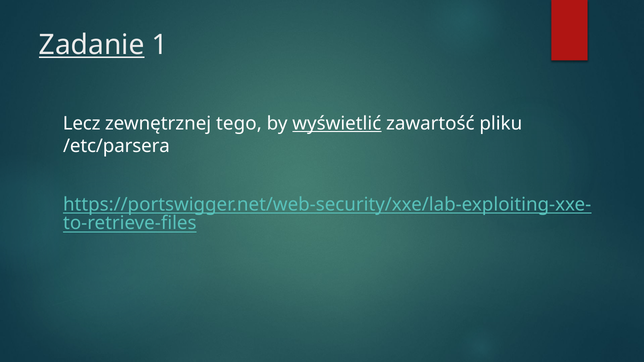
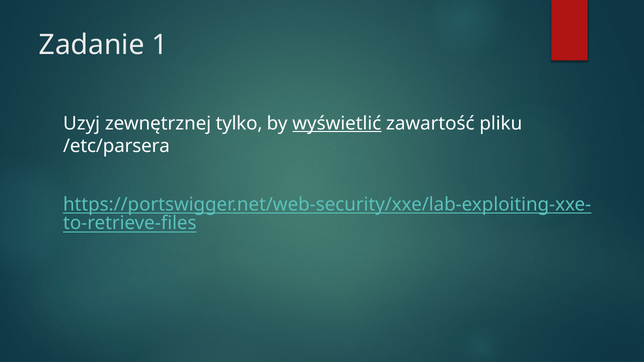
Zadanie underline: present -> none (92, 45)
Lecz: Lecz -> Uzyj (82, 123)
tego: tego -> tylko (239, 123)
